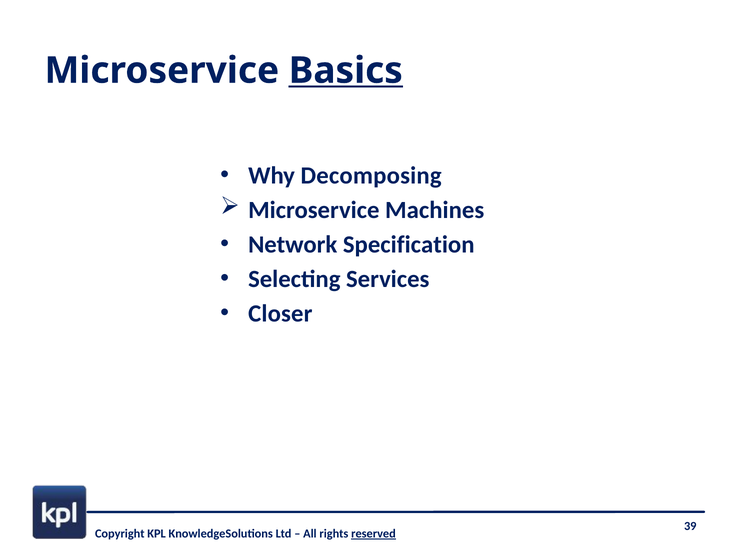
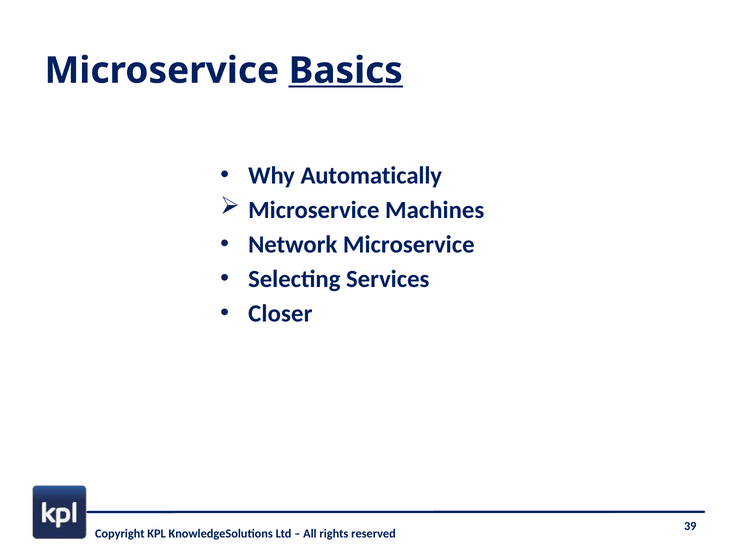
Decomposing: Decomposing -> Automatically (371, 176)
Network Specification: Specification -> Microservice (409, 245)
reserved underline: present -> none (373, 534)
